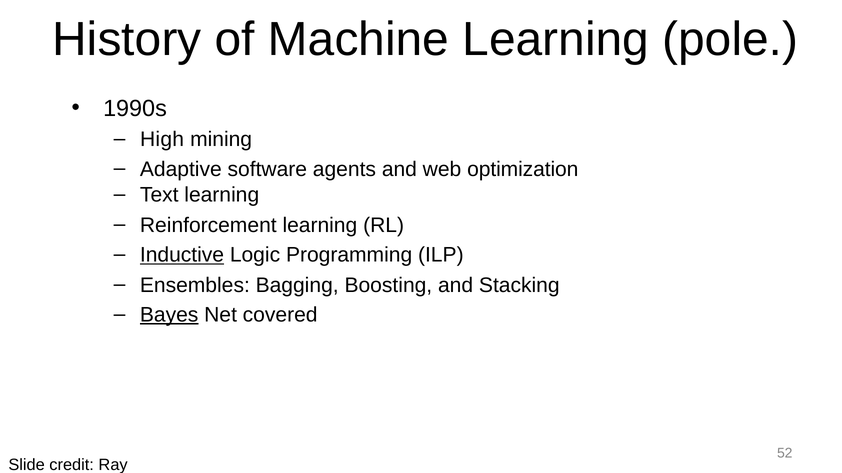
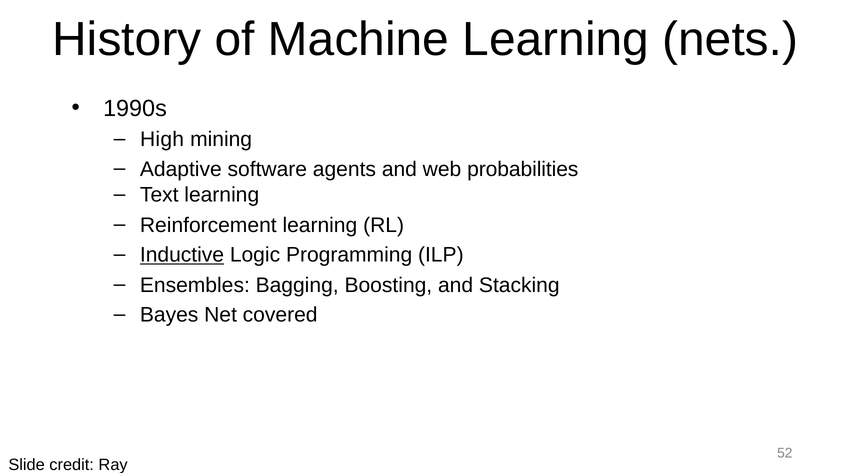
pole: pole -> nets (730, 40)
optimization: optimization -> probabilities (523, 169)
Bayes underline: present -> none (169, 315)
